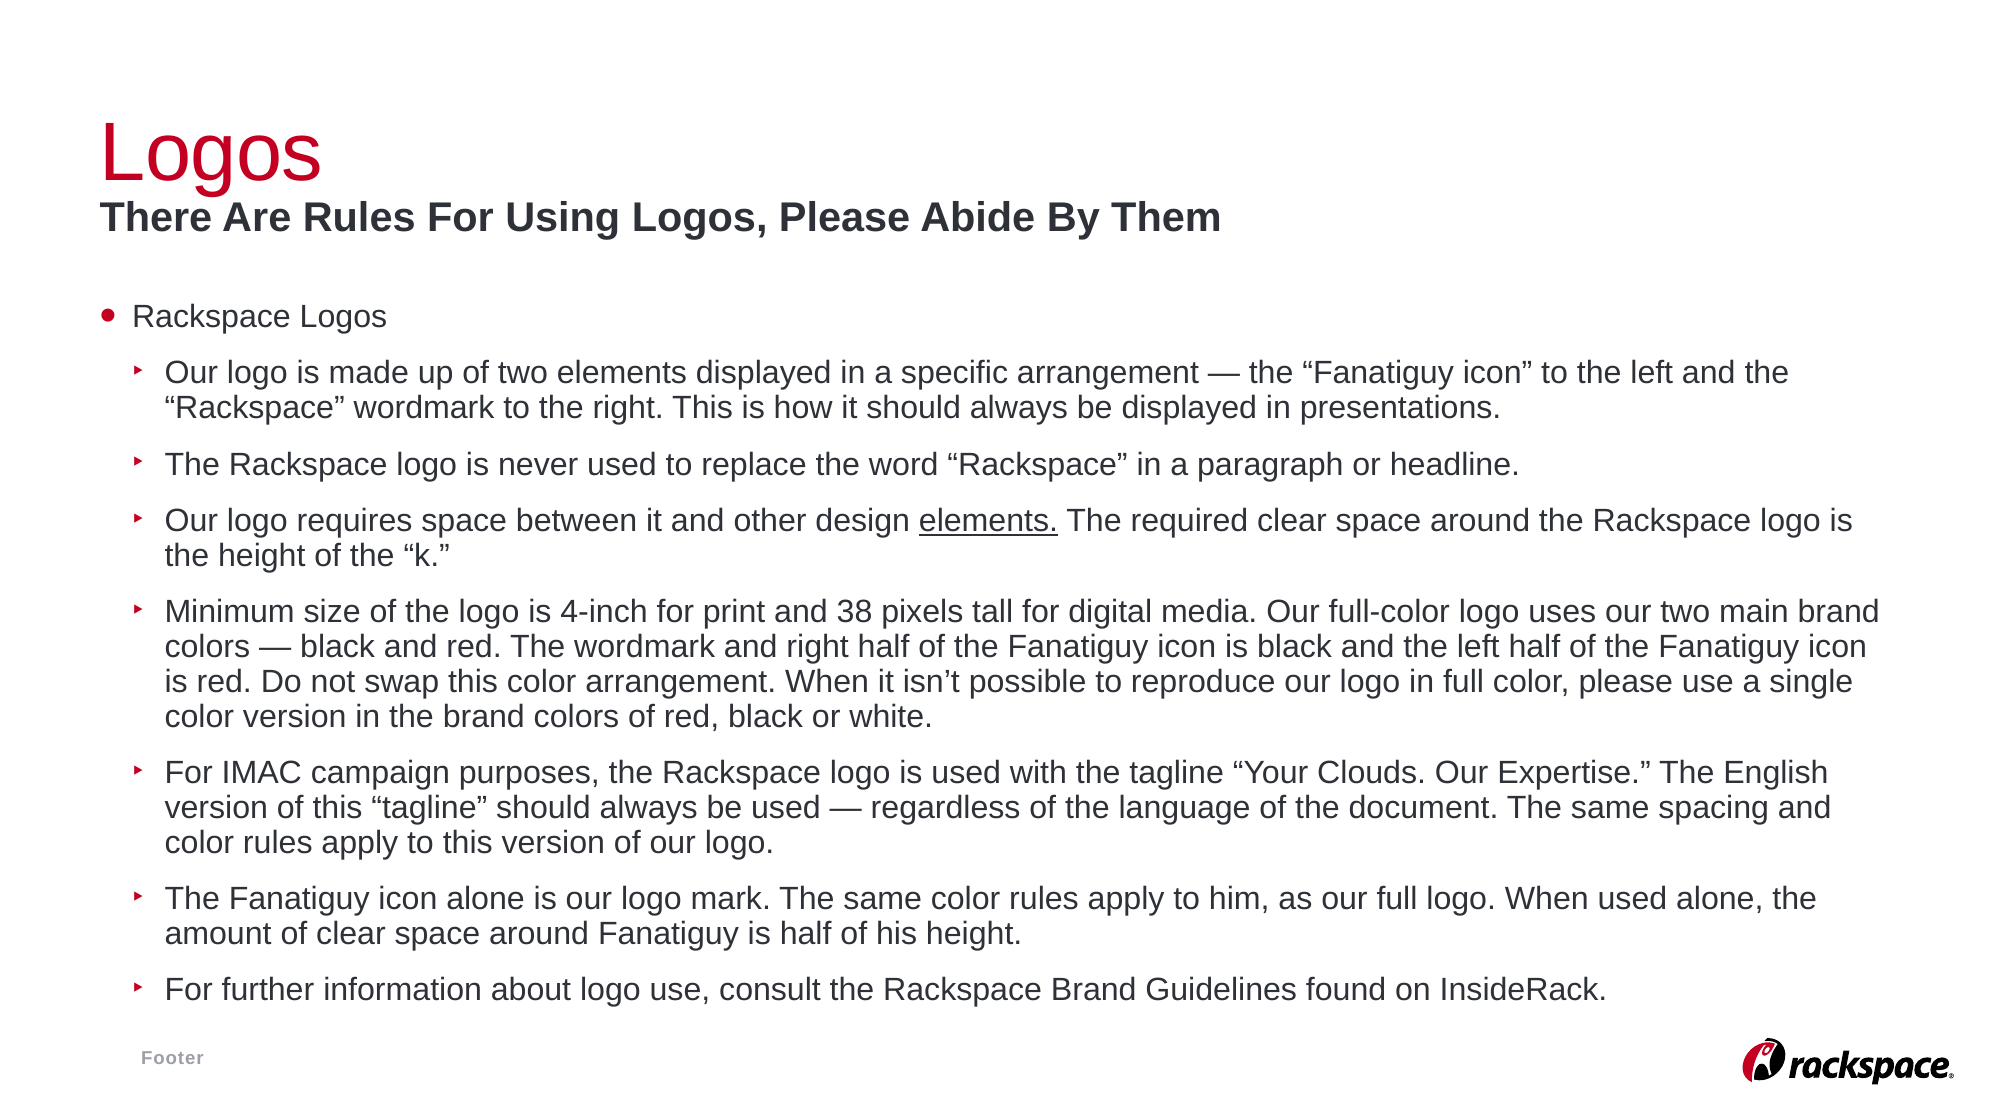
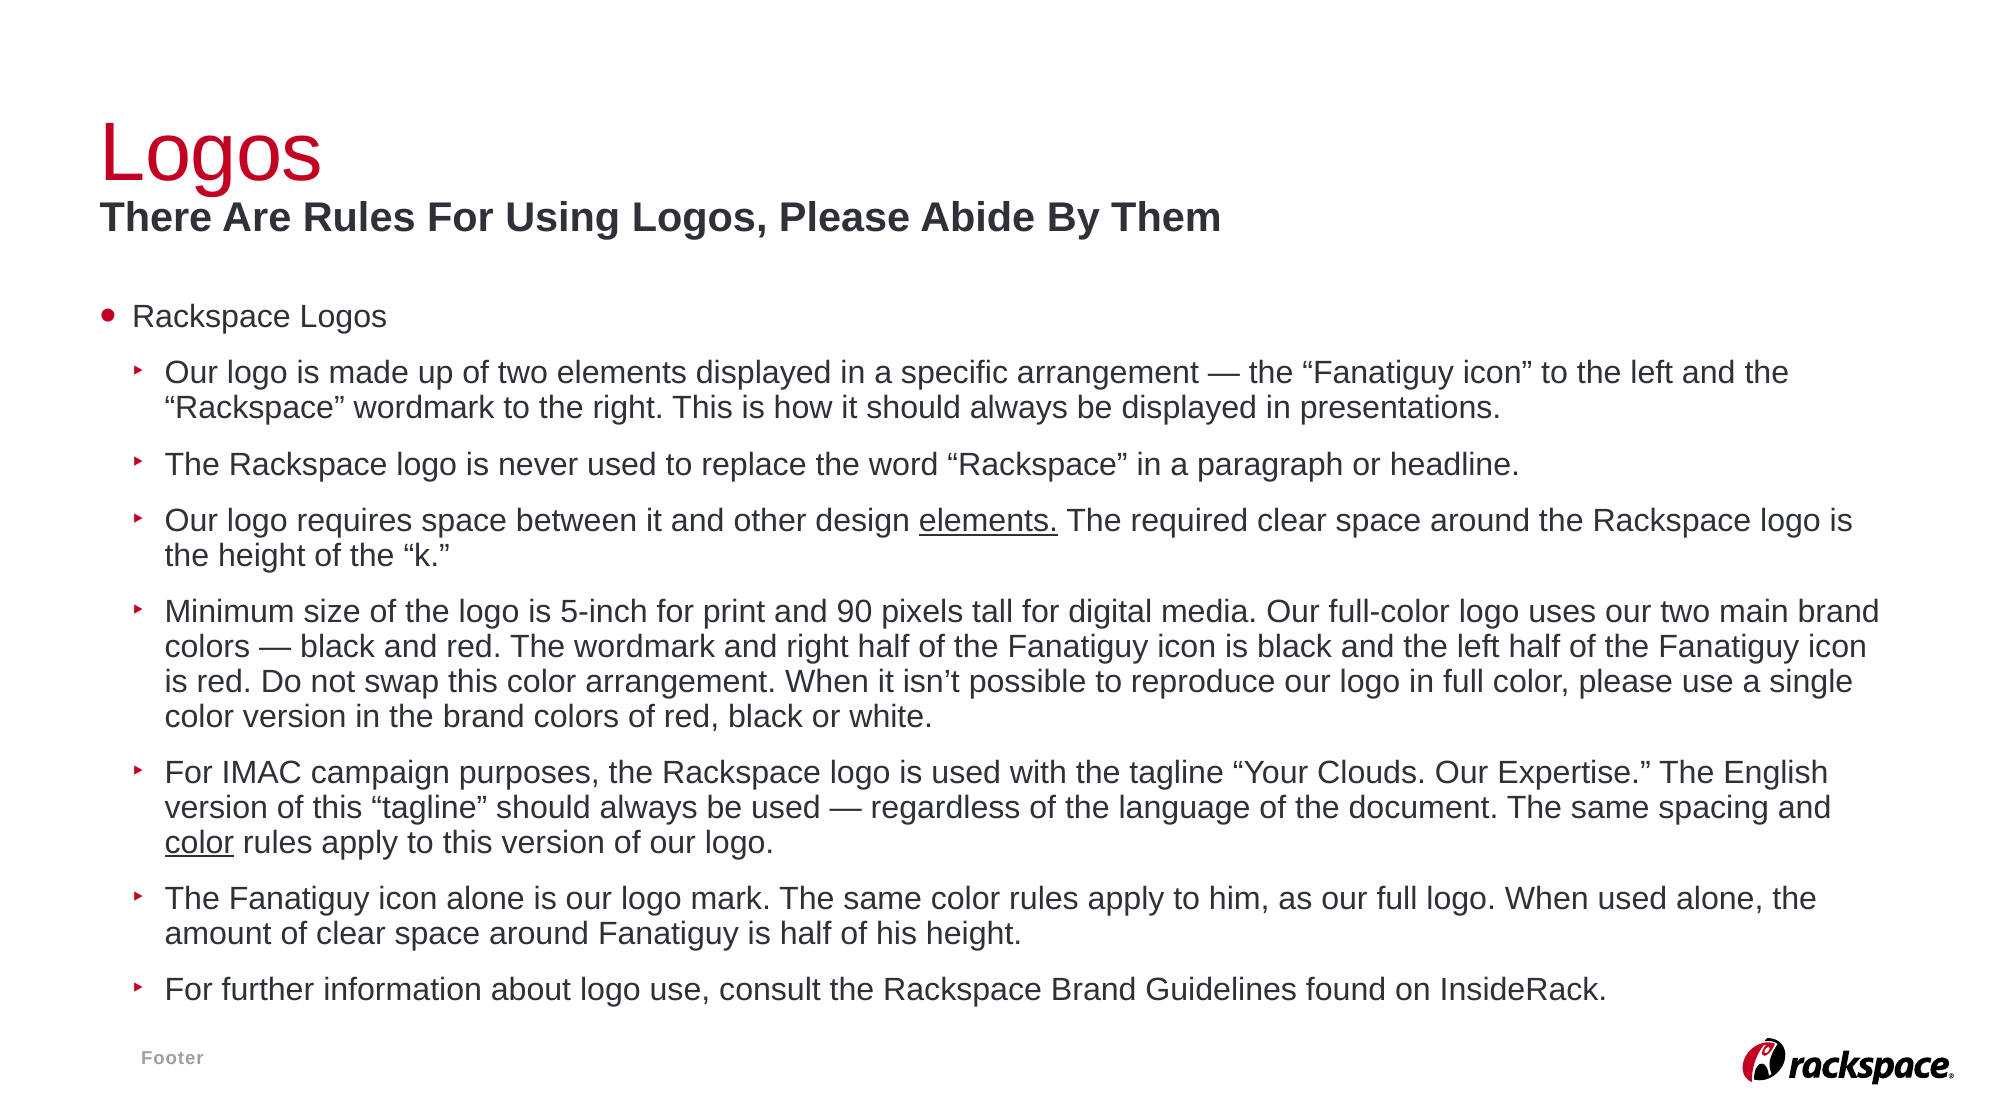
4-inch: 4-inch -> 5-inch (604, 612)
38: 38 -> 90 (855, 612)
color underline: none -> present (199, 842)
